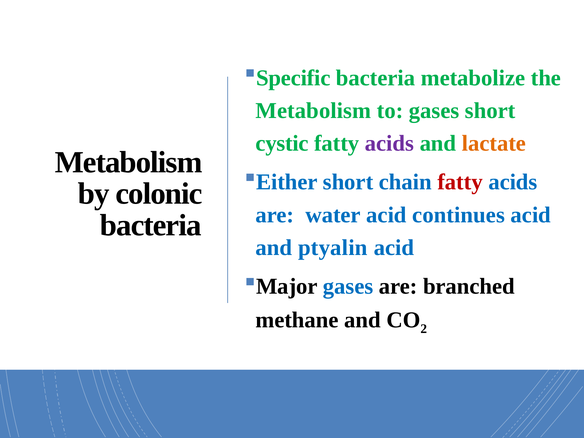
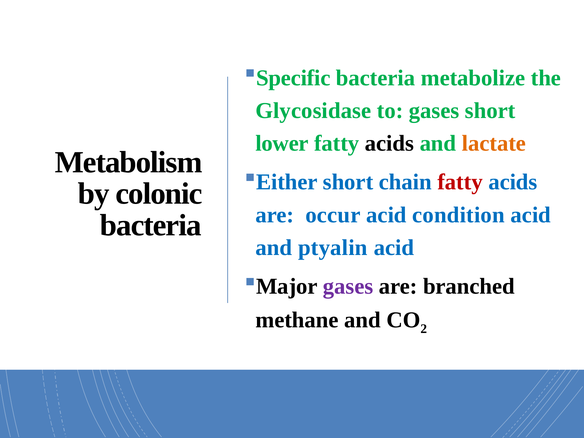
Metabolism: Metabolism -> Glycosidase (313, 111)
cystic: cystic -> lower (282, 143)
acids colour: purple -> black (390, 143)
water: water -> occur (333, 215)
continues: continues -> condition (459, 215)
gases colour: blue -> purple (348, 286)
